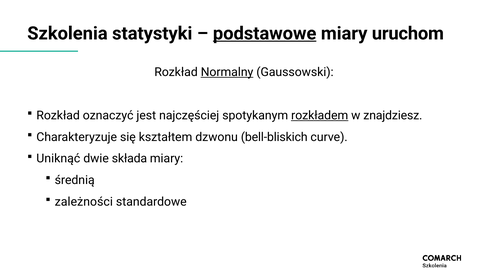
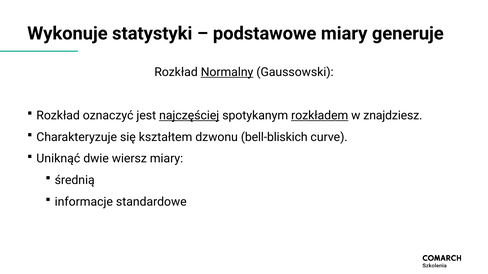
Szkolenia: Szkolenia -> Wykonuje (67, 33)
podstawowe underline: present -> none (265, 33)
uruchom: uruchom -> generuje (408, 33)
najczęściej underline: none -> present (189, 116)
składa: składa -> wiersz (129, 159)
zależności: zależności -> informacje (84, 202)
